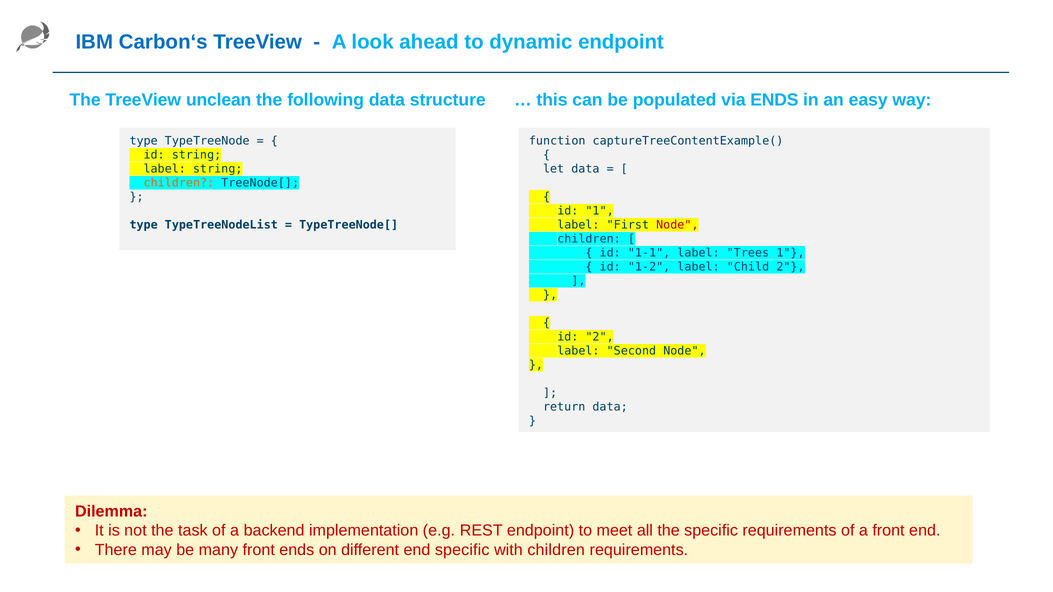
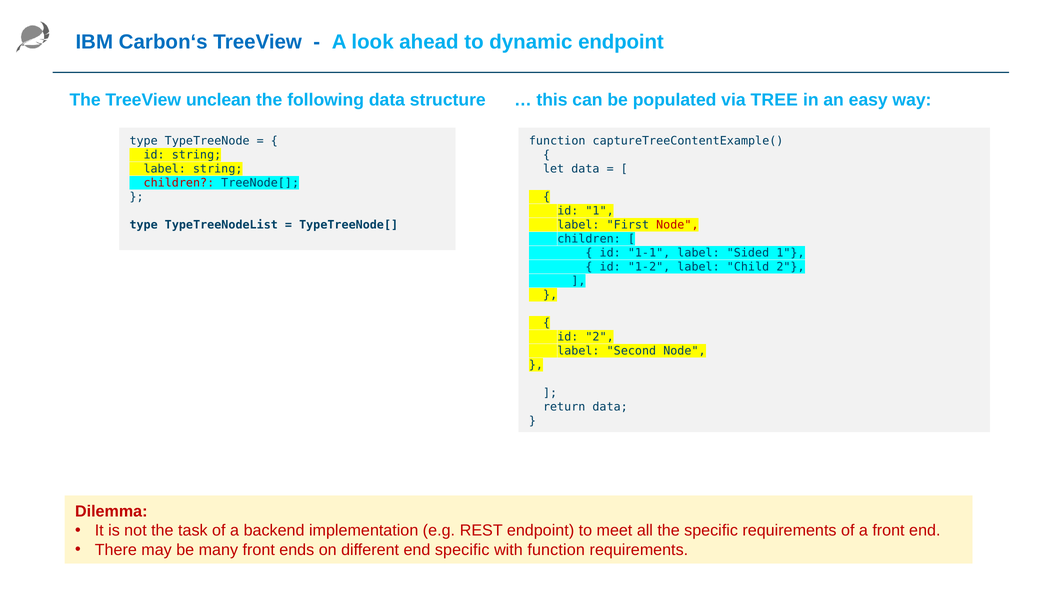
via ENDS: ENDS -> TREE (774, 100)
children colour: orange -> red (179, 183)
Trees: Trees -> Sided (748, 253)
with children: children -> function (556, 550)
